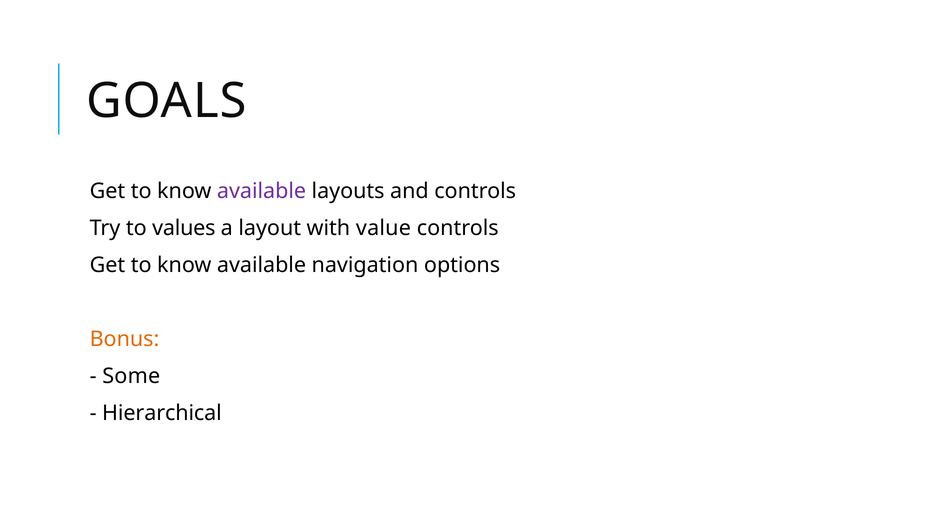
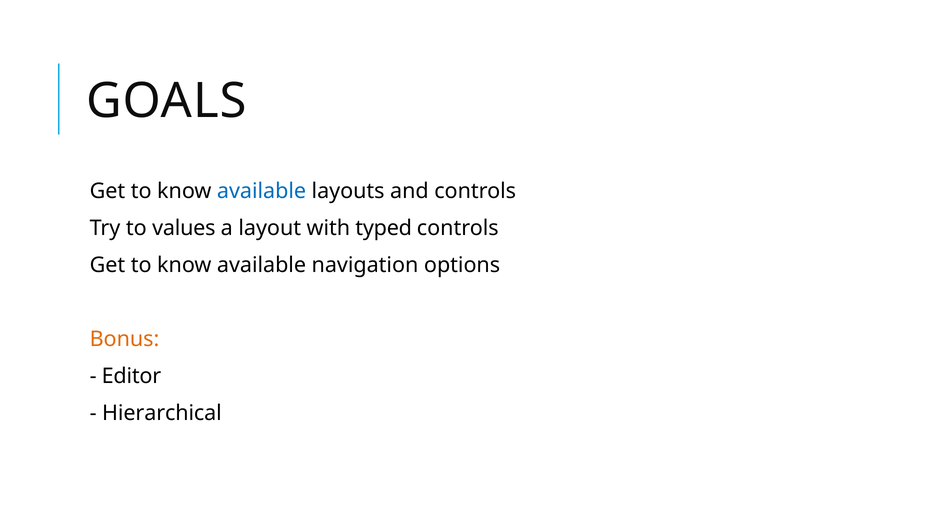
available colour: purple -> blue (262, 191)
value: value -> typed (384, 228)
Some: Some -> Editor (131, 376)
